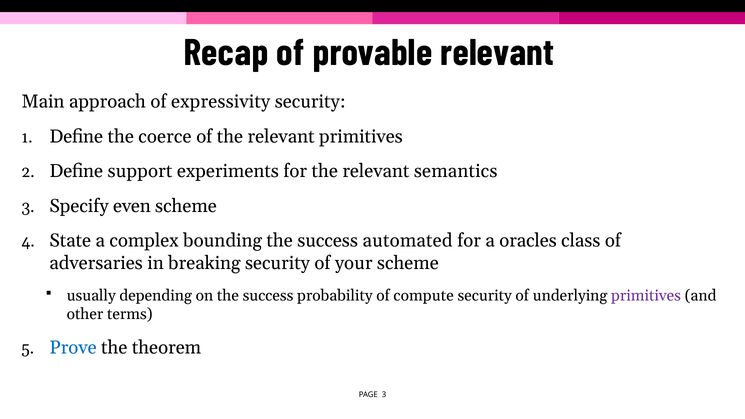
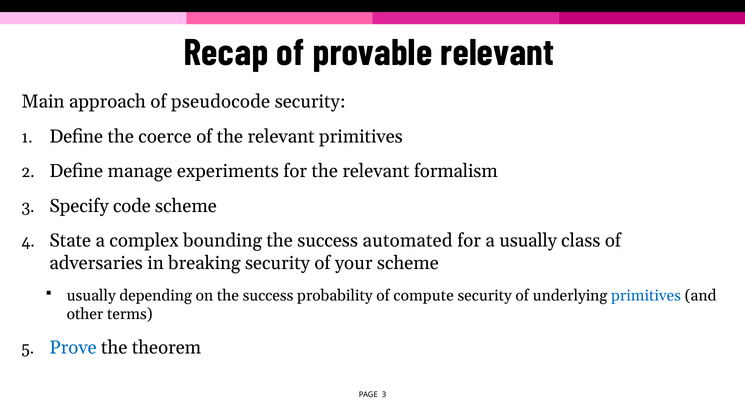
expressivity: expressivity -> pseudocode (221, 102)
support: support -> manage (140, 171)
semantics: semantics -> formalism (456, 171)
even: even -> code (132, 206)
a oracles: oracles -> usually (528, 241)
primitives colour: purple -> blue (646, 296)
